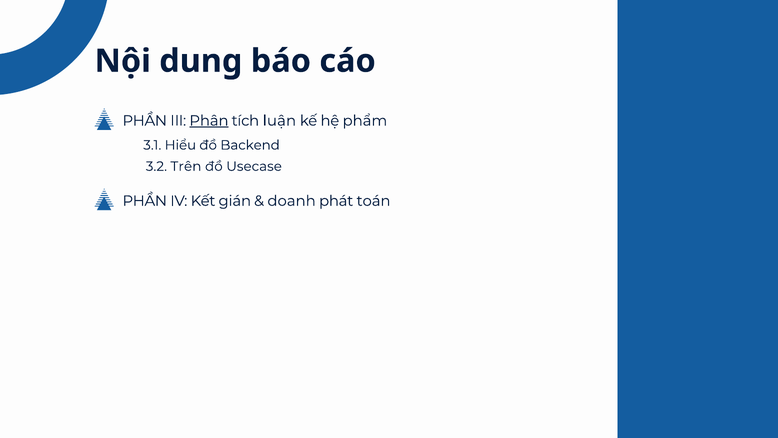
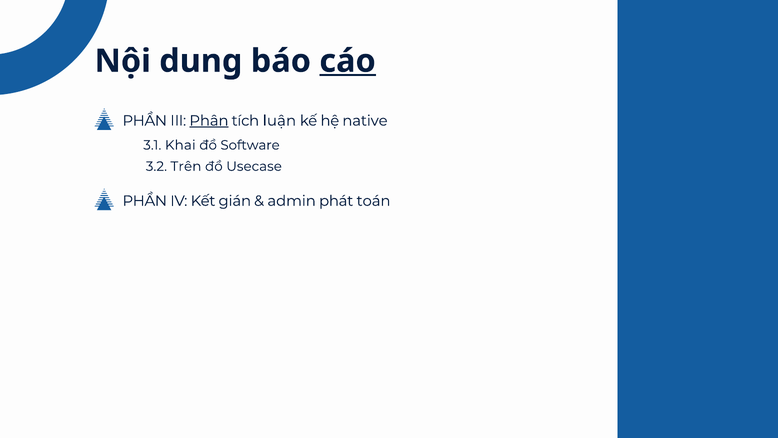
cáo underline: none -> present (348, 61)
phẩm: phẩm -> native (365, 121)
Hiểu: Hiểu -> Khai (180, 145)
Backend: Backend -> Software (250, 145)
doanh: doanh -> admin (292, 201)
